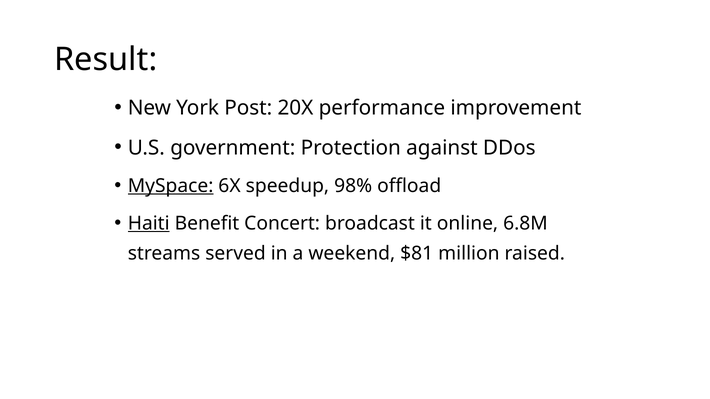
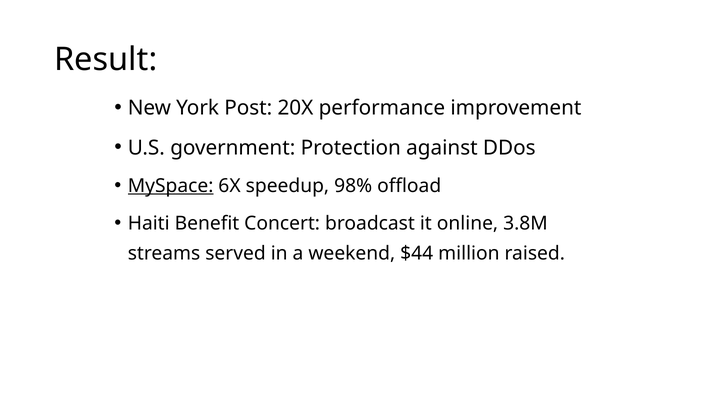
Haiti underline: present -> none (149, 224)
6.8M: 6.8M -> 3.8M (525, 224)
$81: $81 -> $44 (417, 254)
